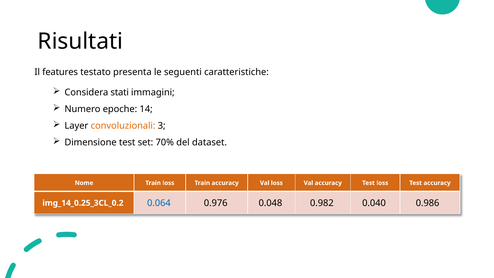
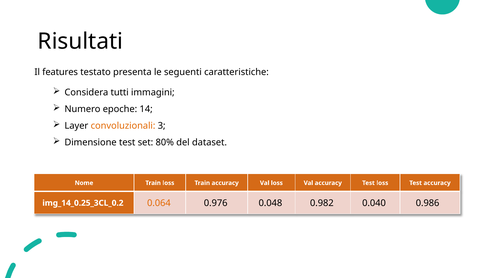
stati: stati -> tutti (120, 92)
70%: 70% -> 80% (165, 142)
0.064 colour: blue -> orange (159, 203)
